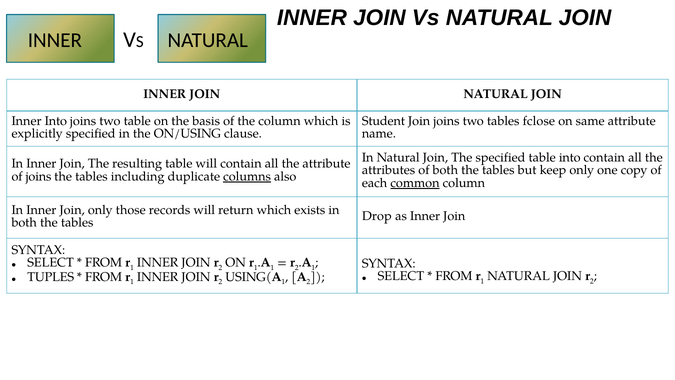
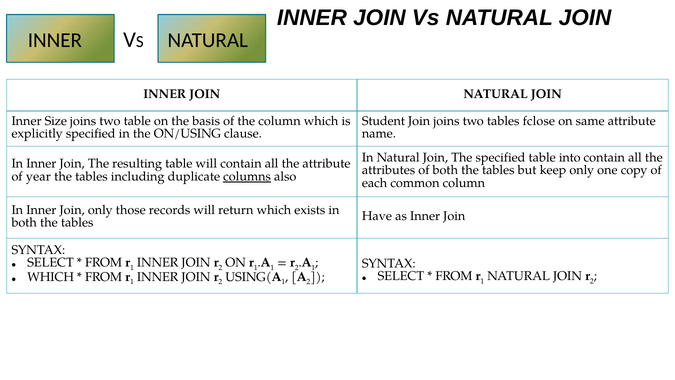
Inner Into: Into -> Size (56, 121)
of joins: joins -> year (38, 176)
common underline: present -> none (415, 183)
Drop: Drop -> Have (377, 216)
TUPLES: TUPLES -> WHICH (51, 277)
